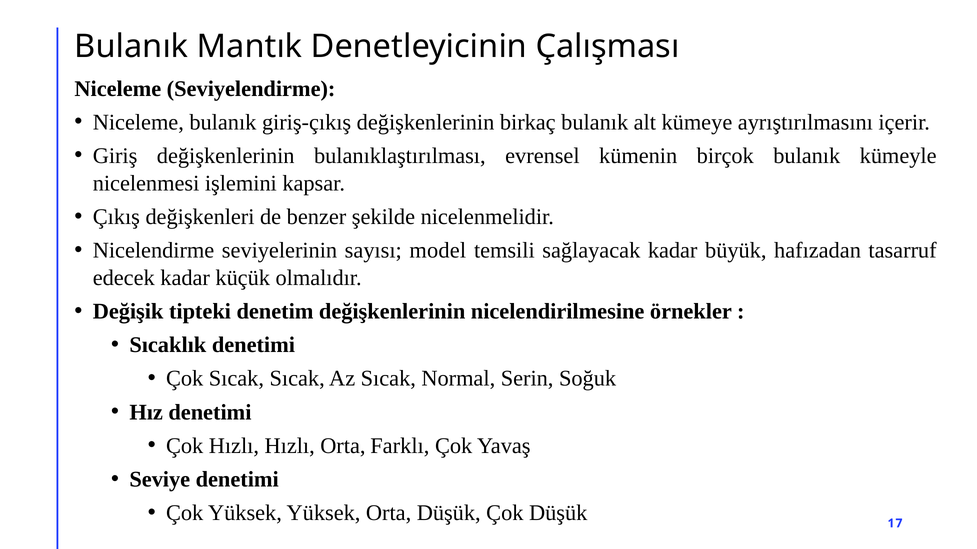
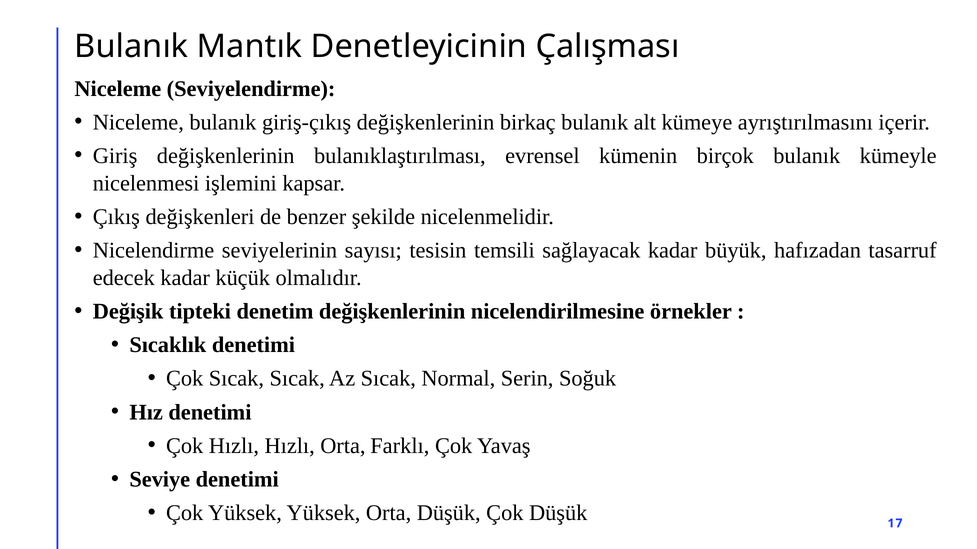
model: model -> tesisin (438, 251)
